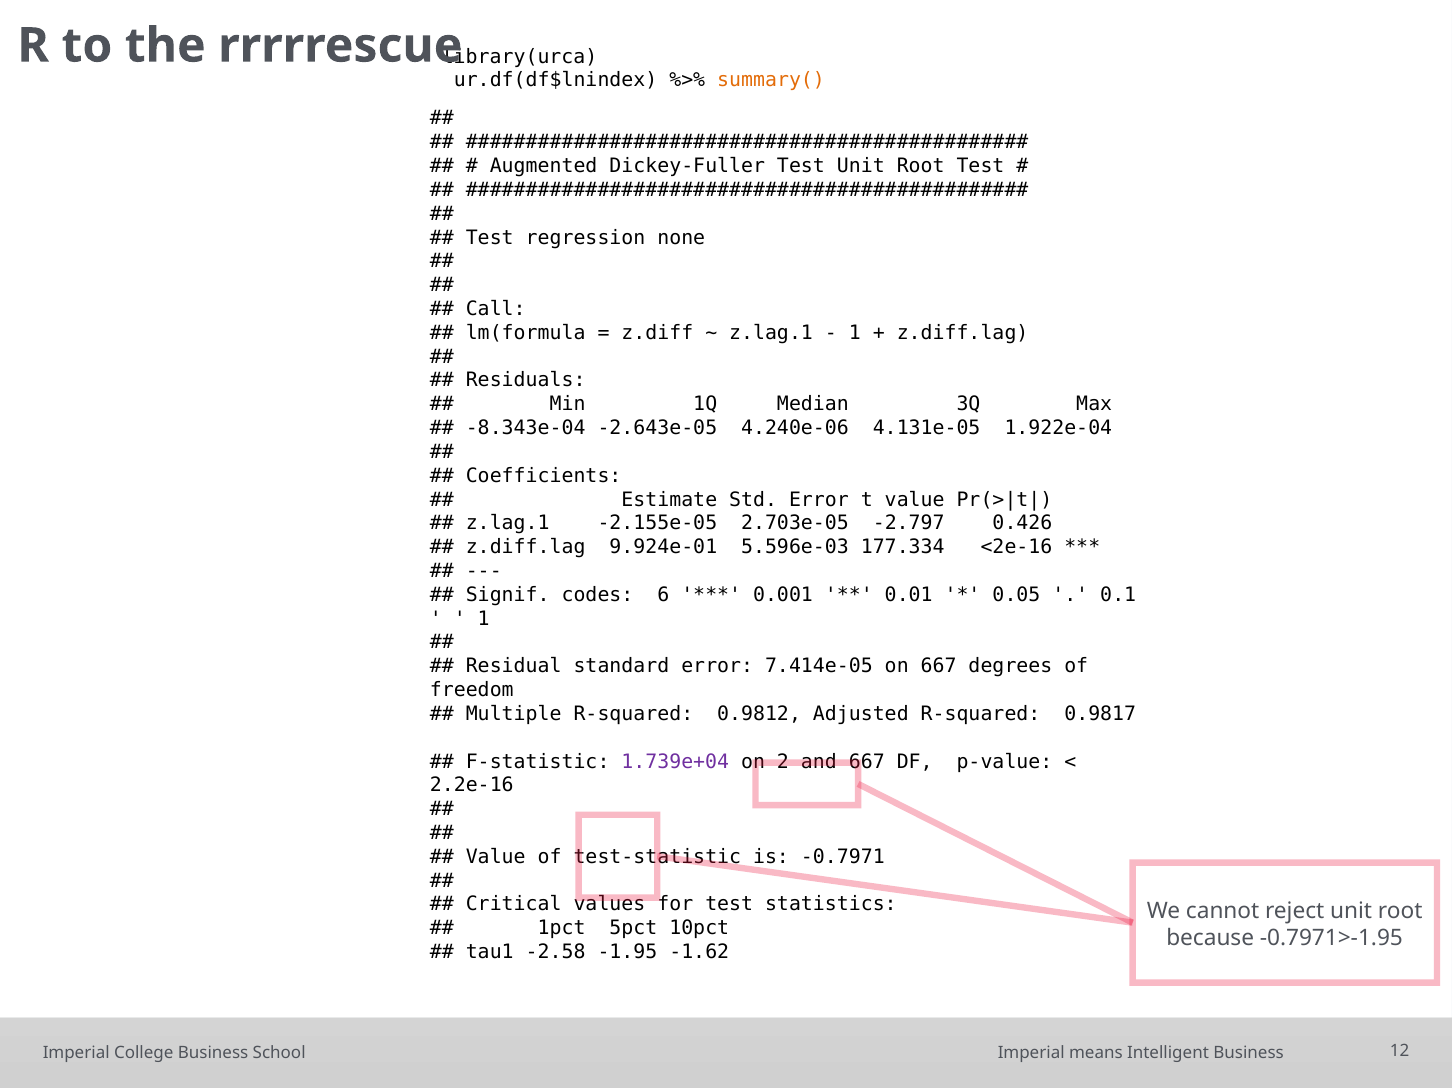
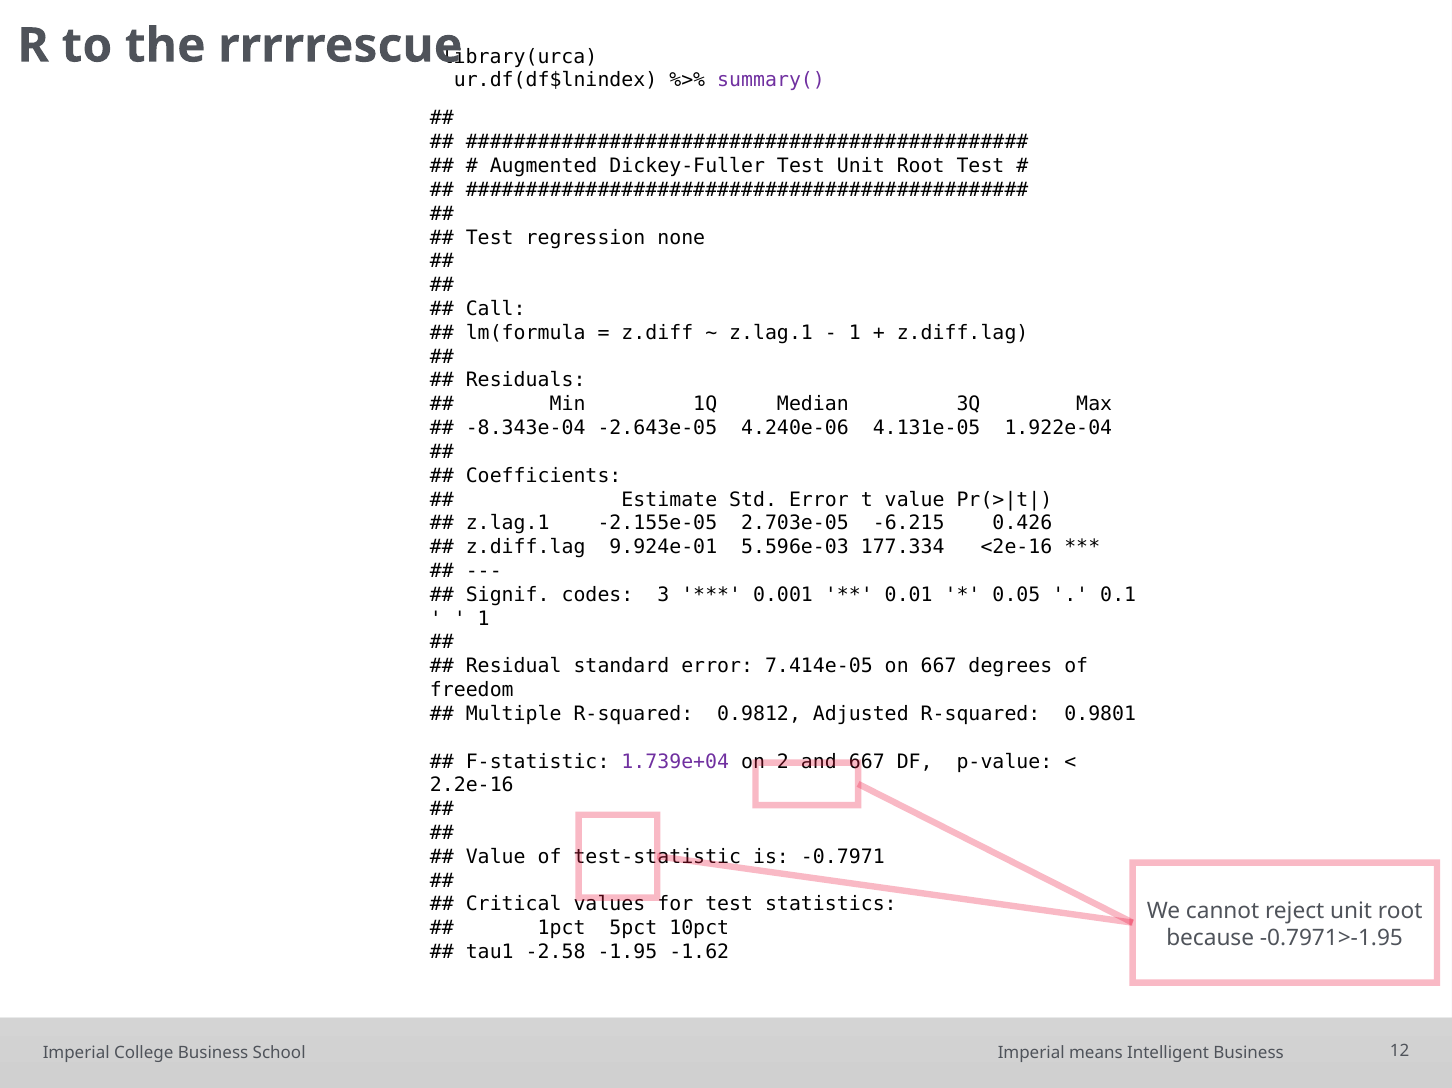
summary( colour: orange -> purple (771, 80)
-2.797: -2.797 -> -6.215 (909, 524)
6: 6 -> 3 (663, 595)
0.9817: 0.9817 -> 0.9801 (1100, 714)
